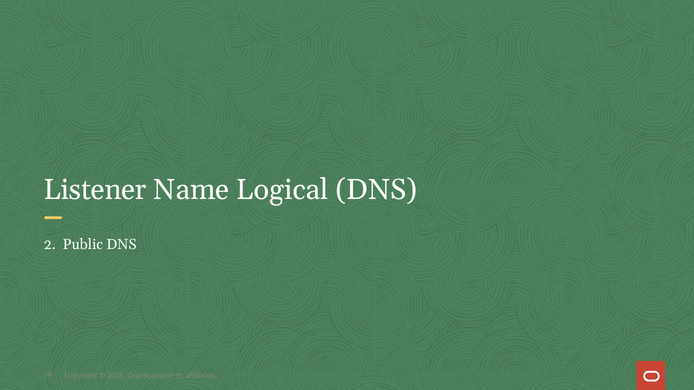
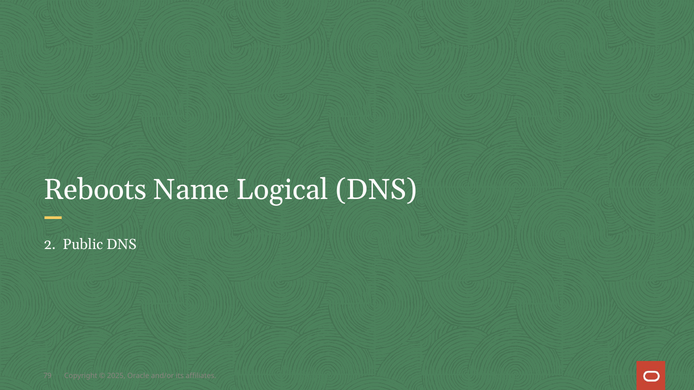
Listener: Listener -> Reboots (95, 190)
